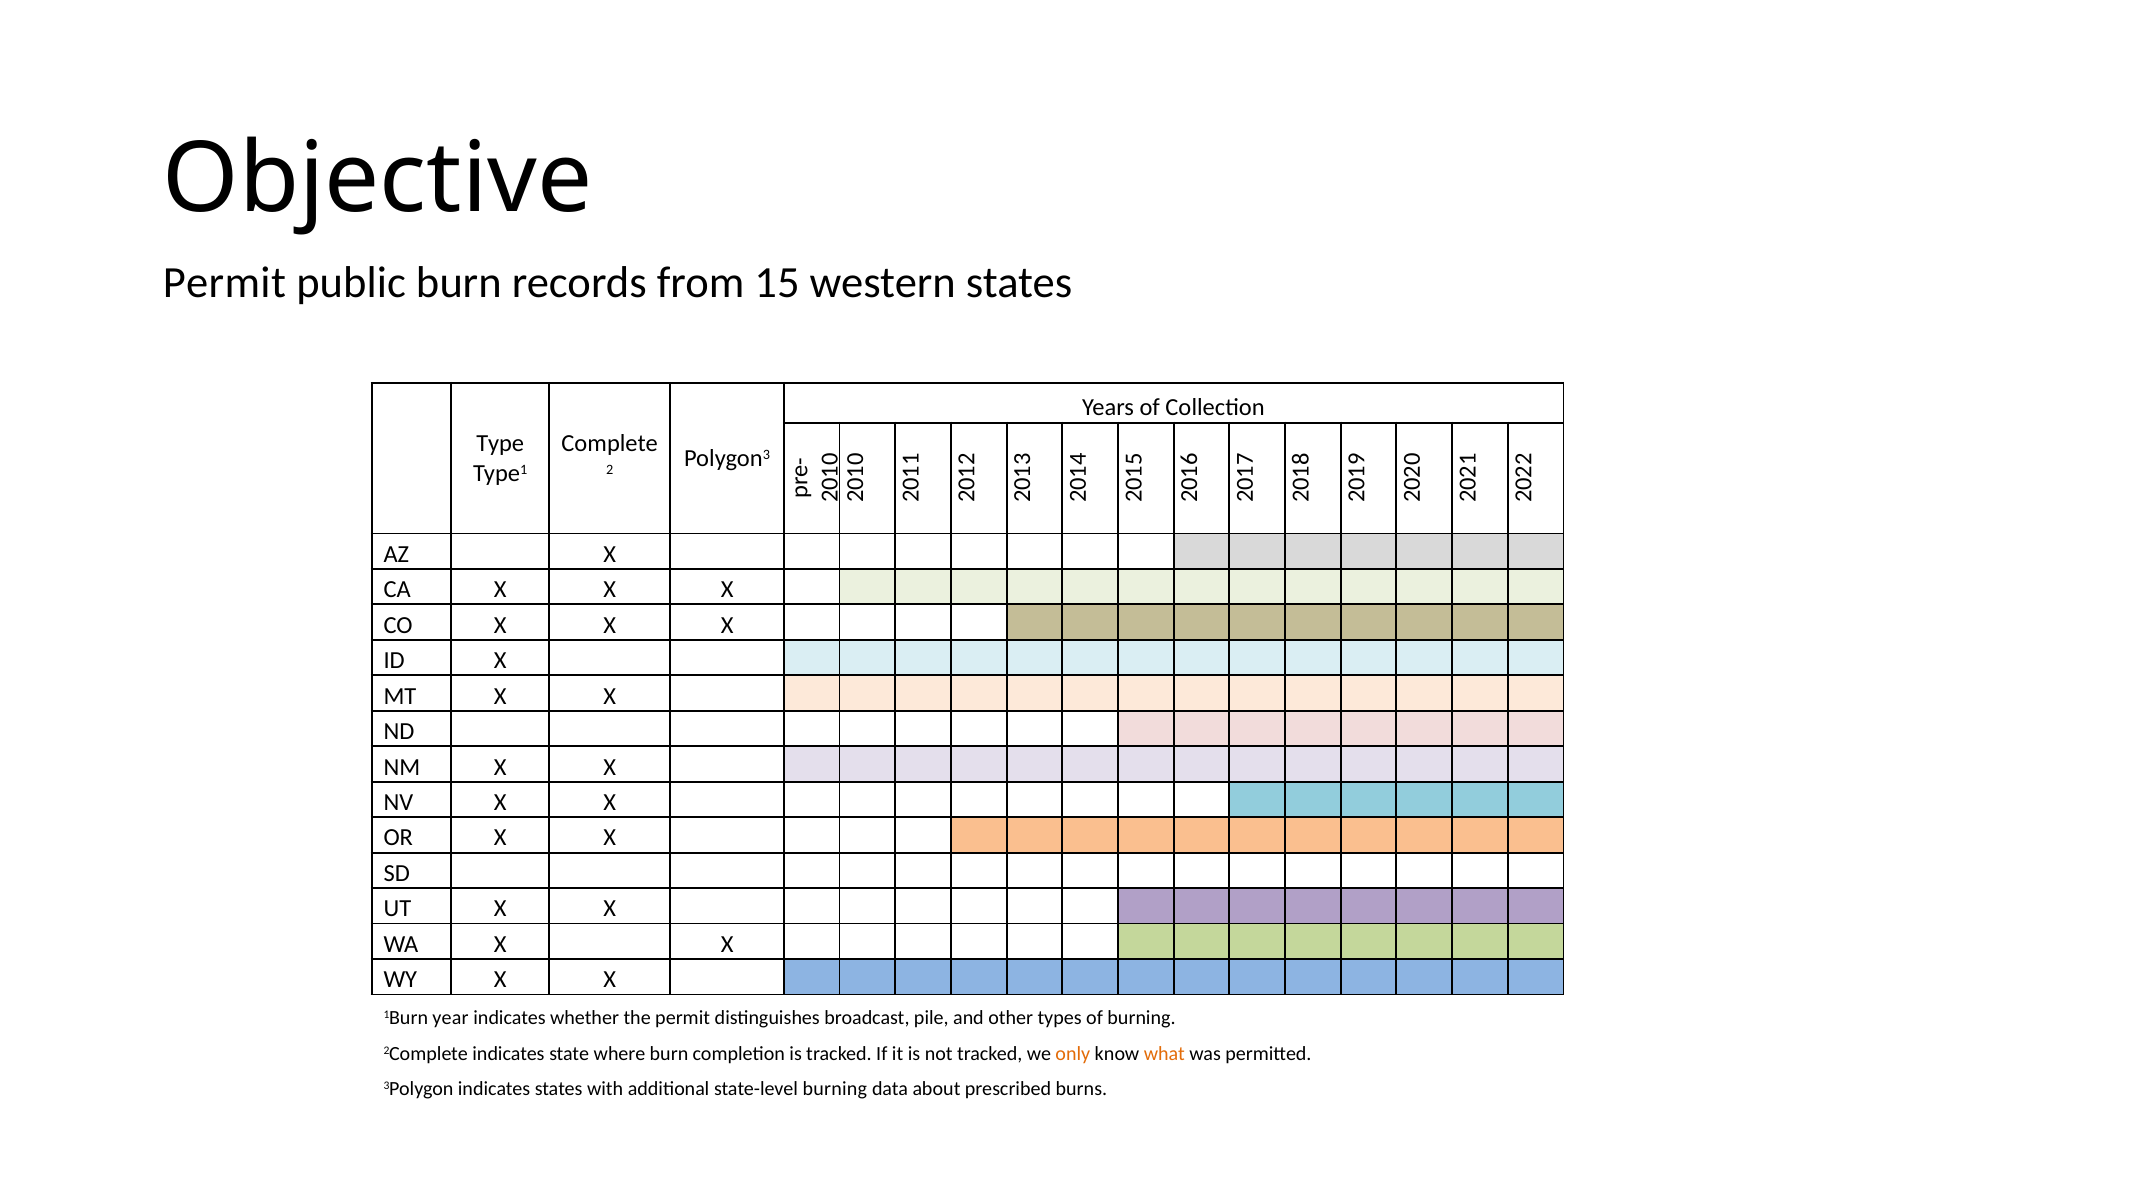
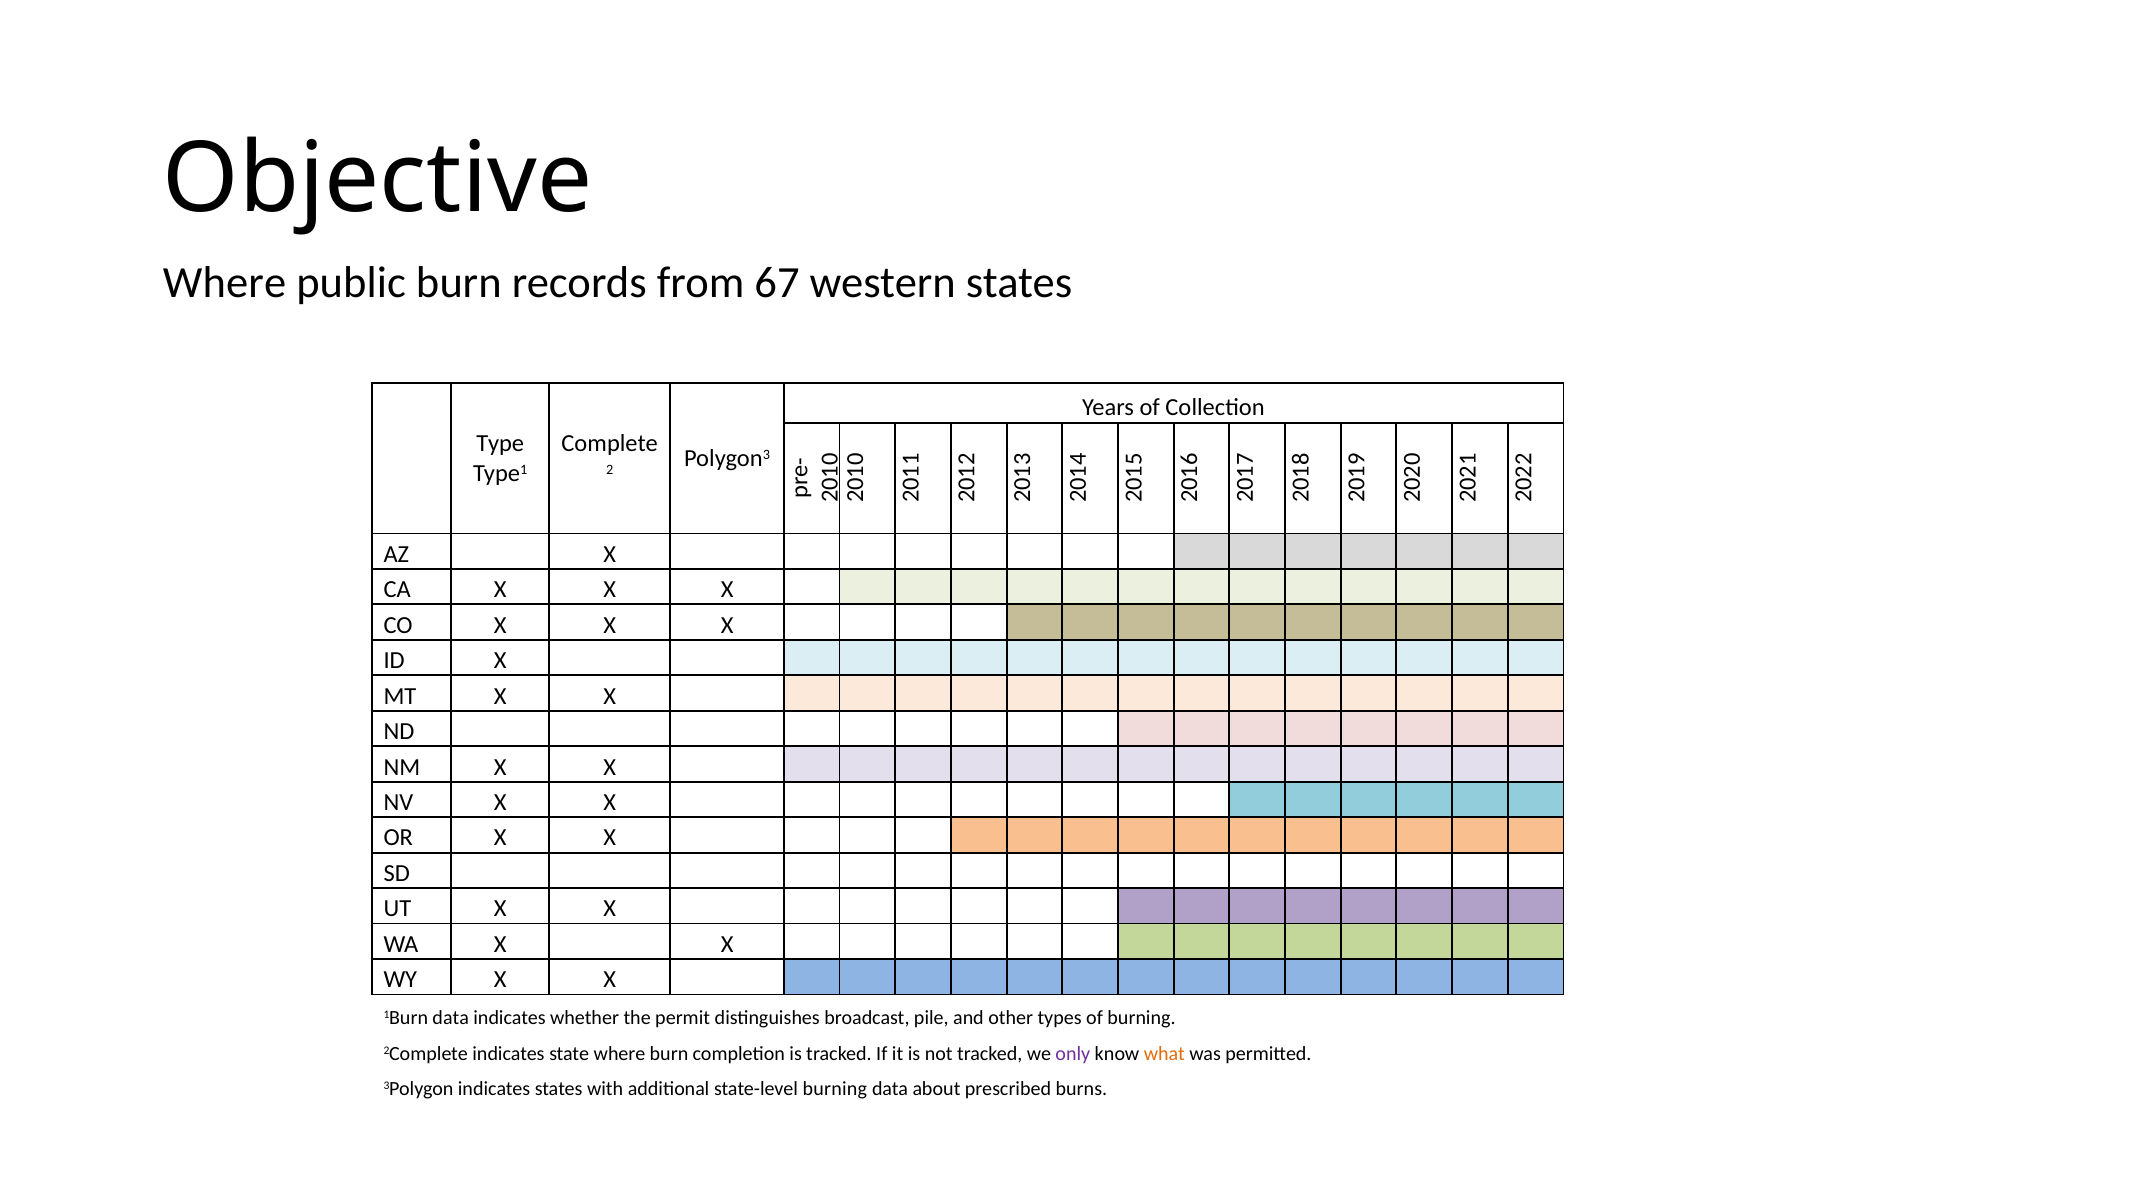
Permit: Permit -> Where (225, 283)
15: 15 -> 67 (777, 283)
1Burn year: year -> data (451, 1018)
only colour: orange -> purple (1073, 1053)
